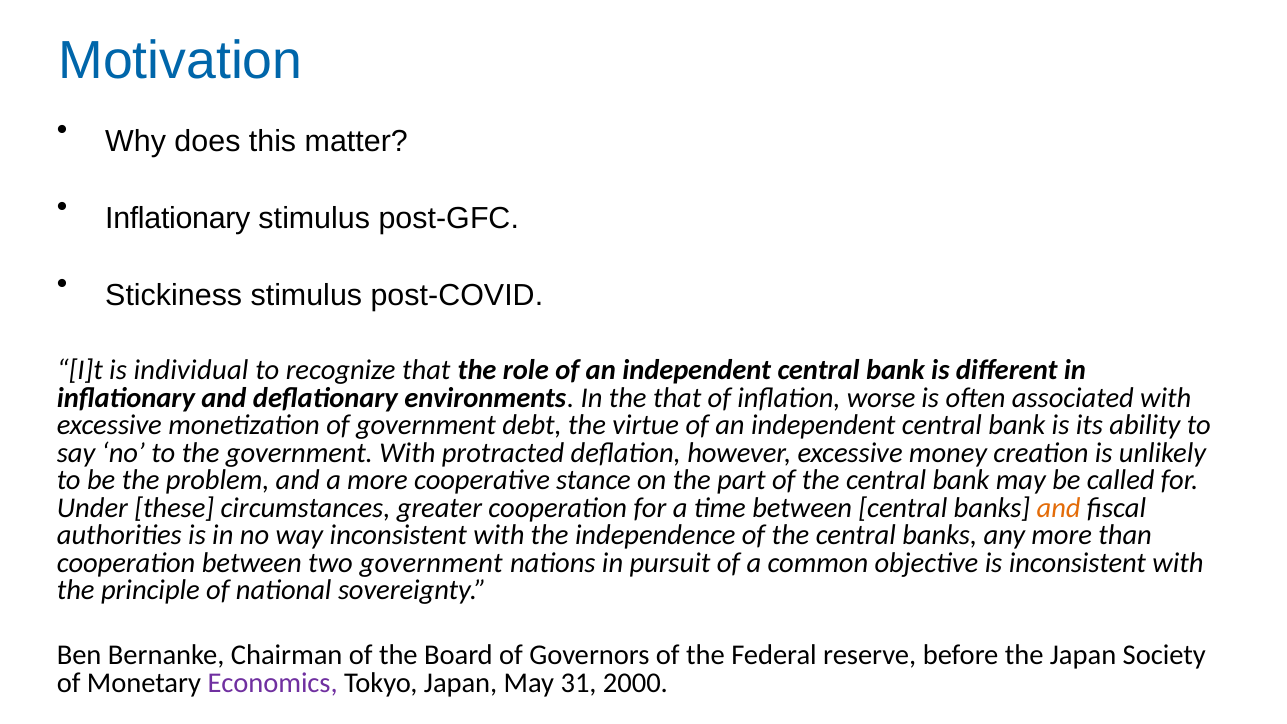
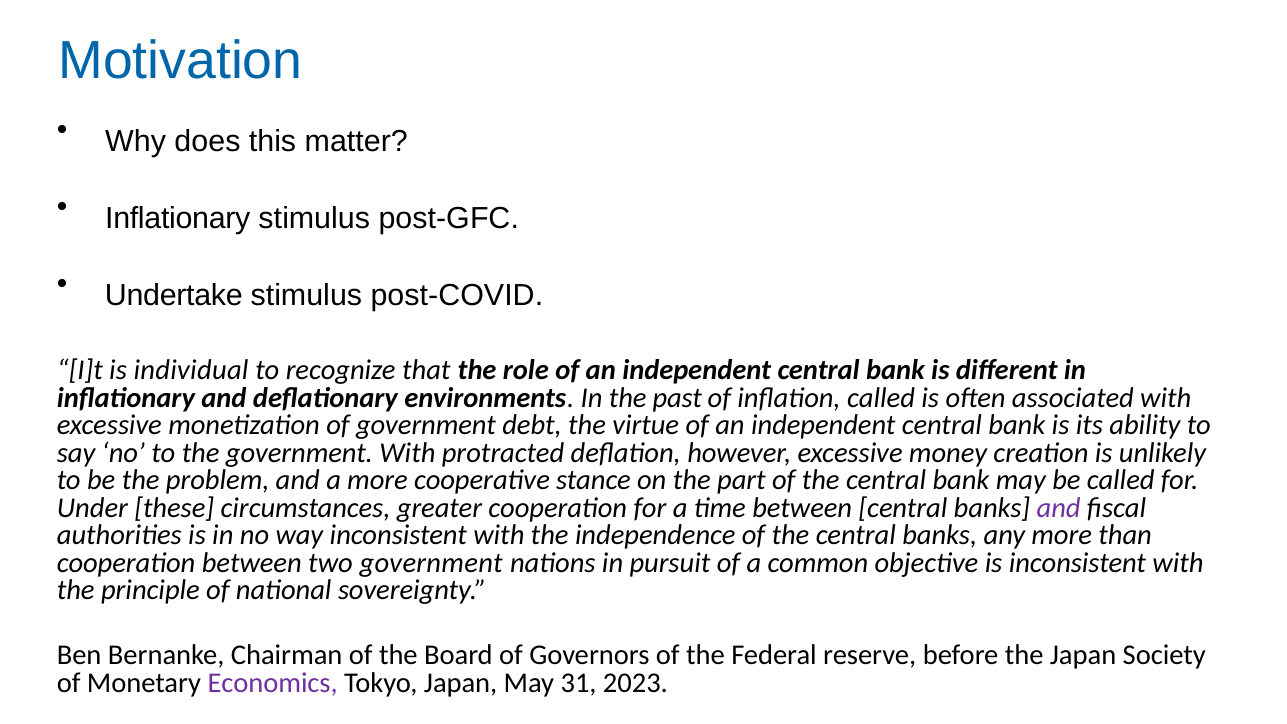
Stickiness: Stickiness -> Undertake (174, 295)
the that: that -> past (677, 398)
inflation worse: worse -> called (881, 398)
and colour: orange -> purple (1059, 508)
2000: 2000 -> 2023 (635, 683)
